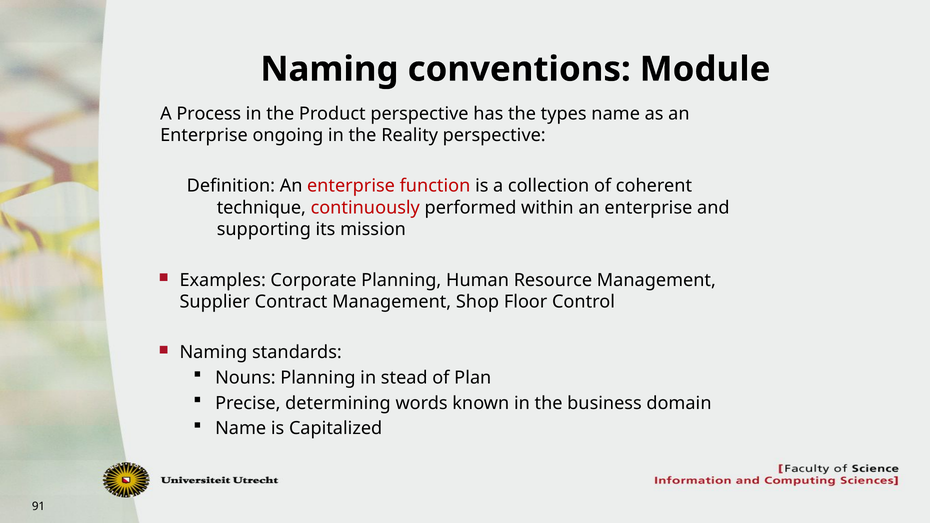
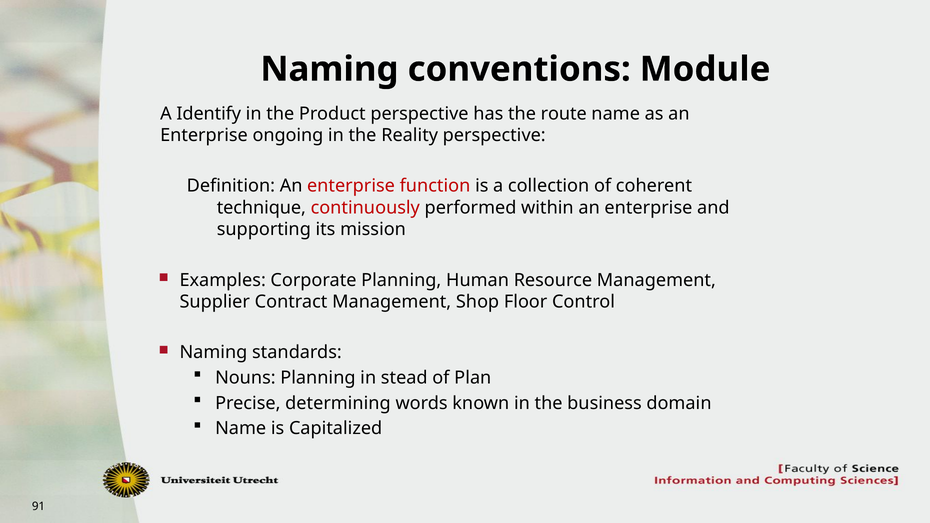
Process: Process -> Identify (209, 114)
types: types -> route (564, 114)
